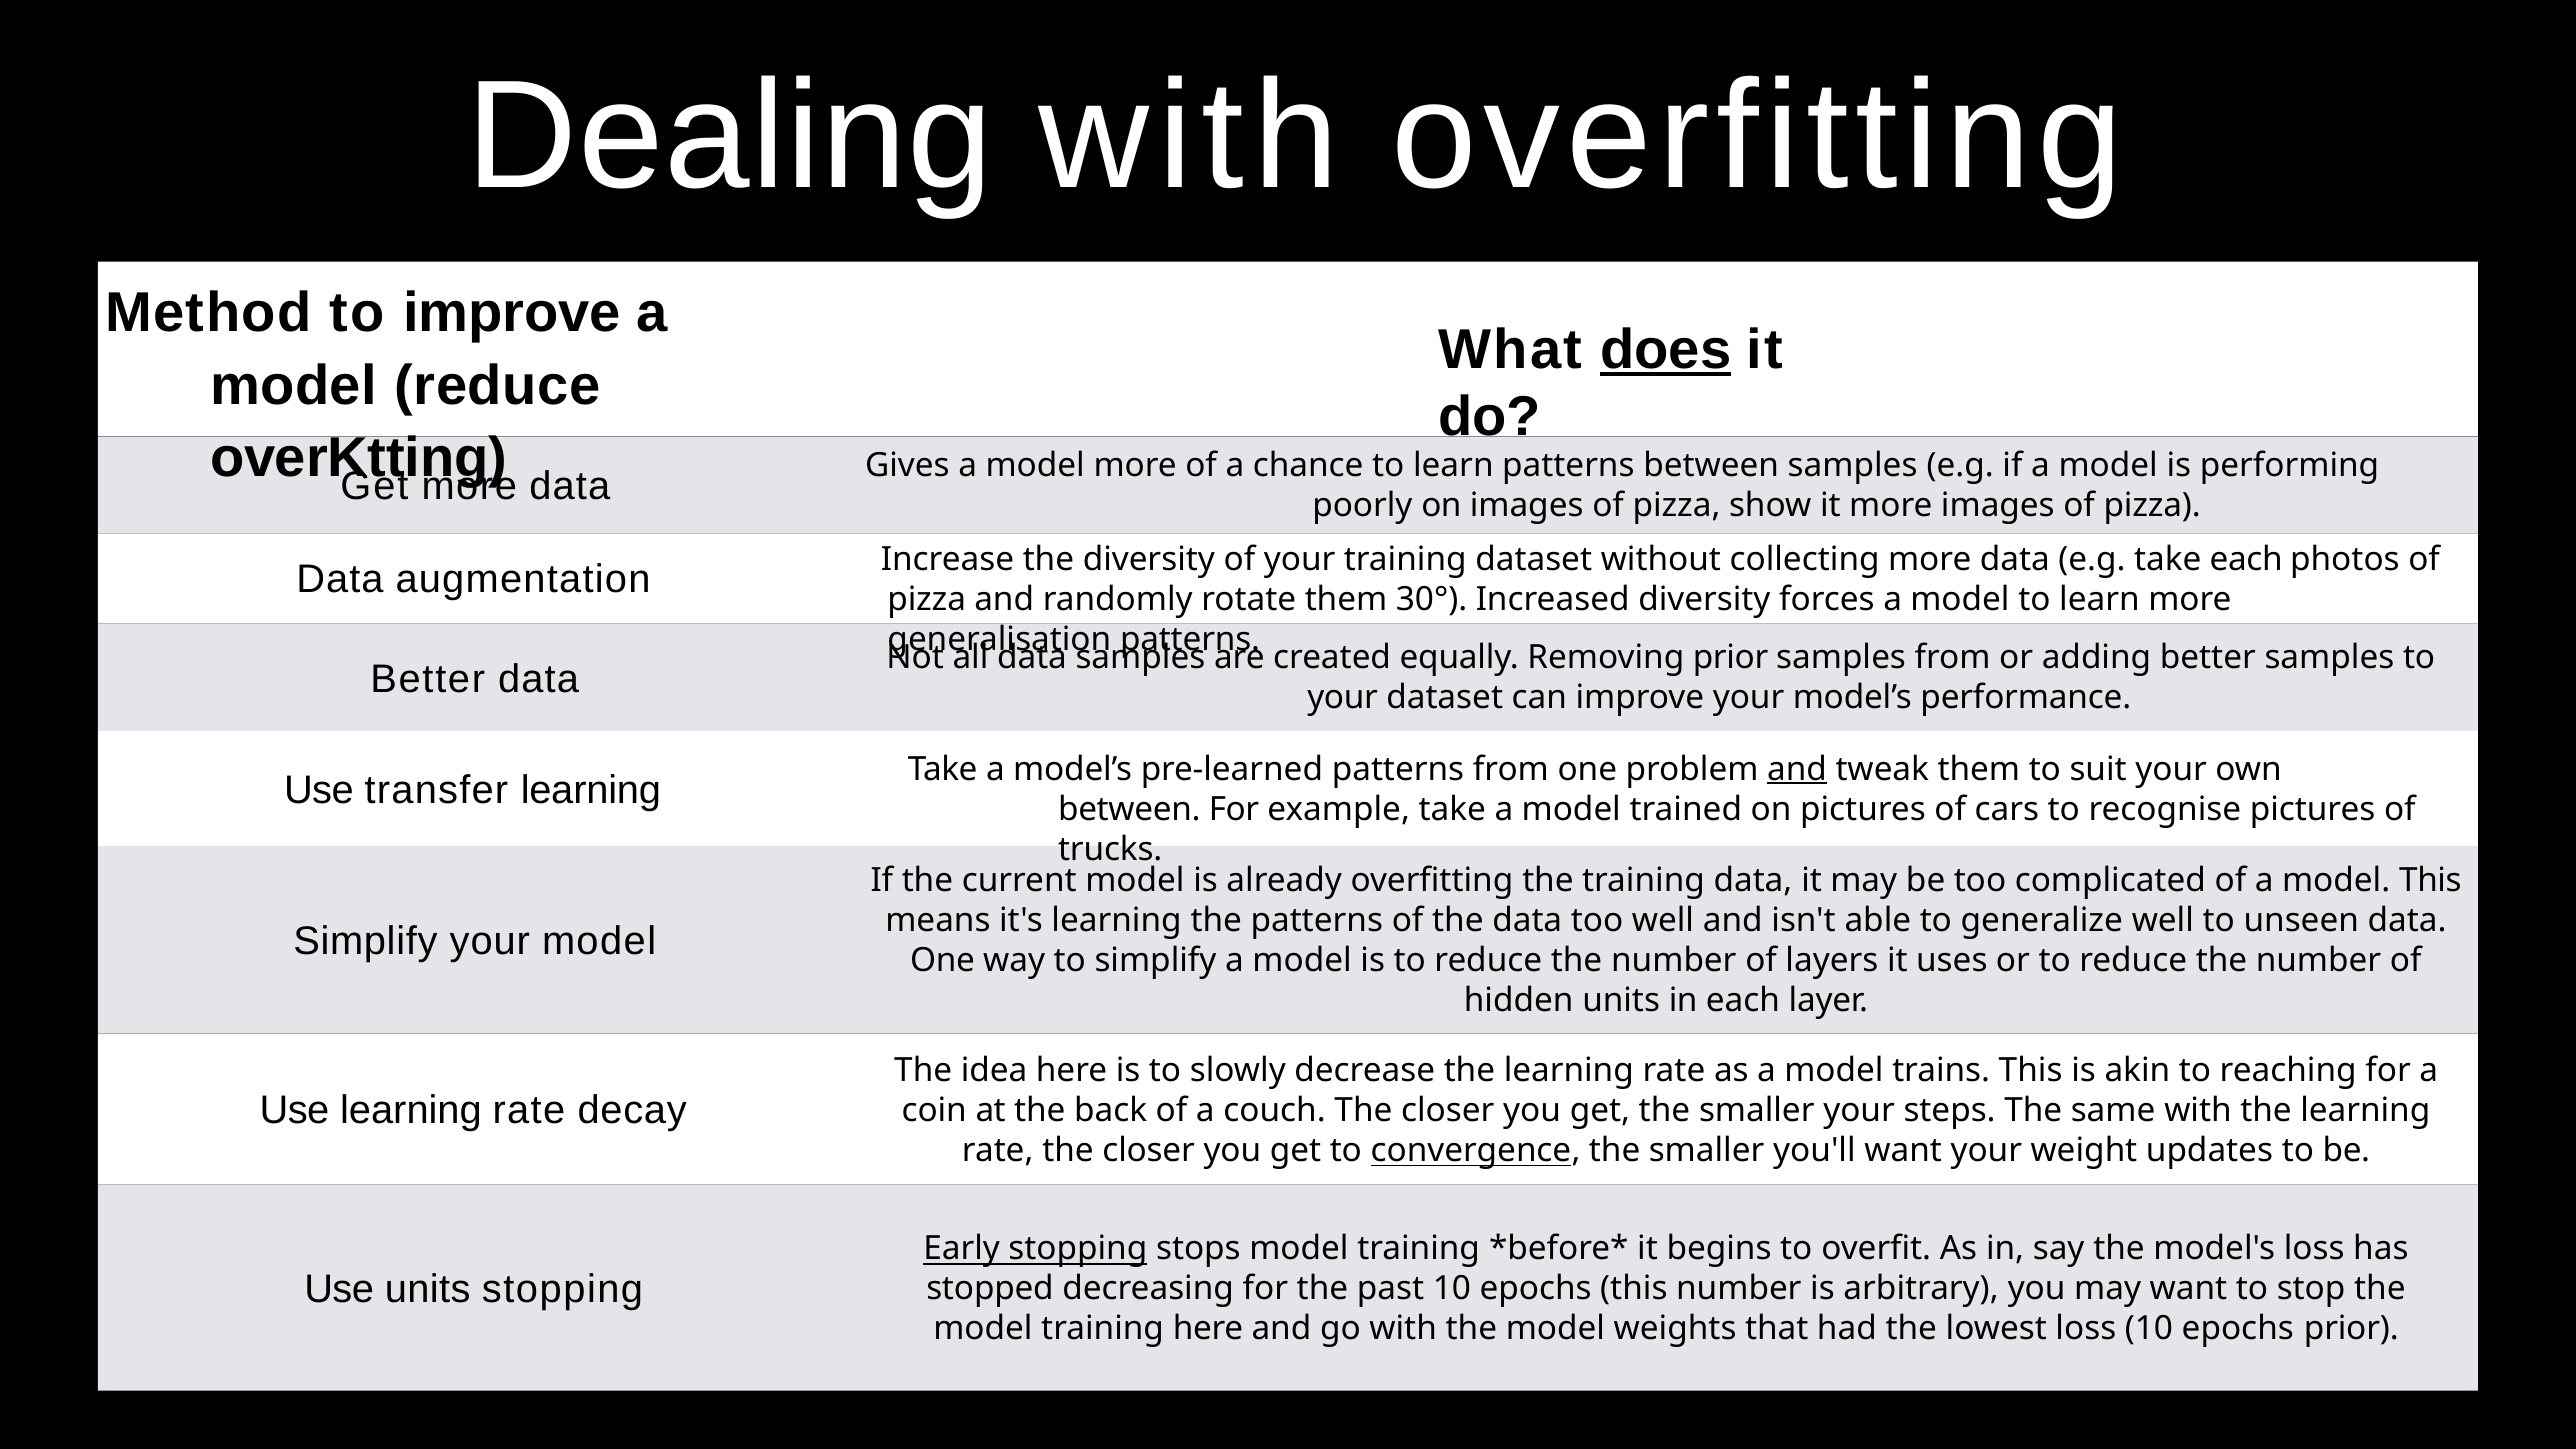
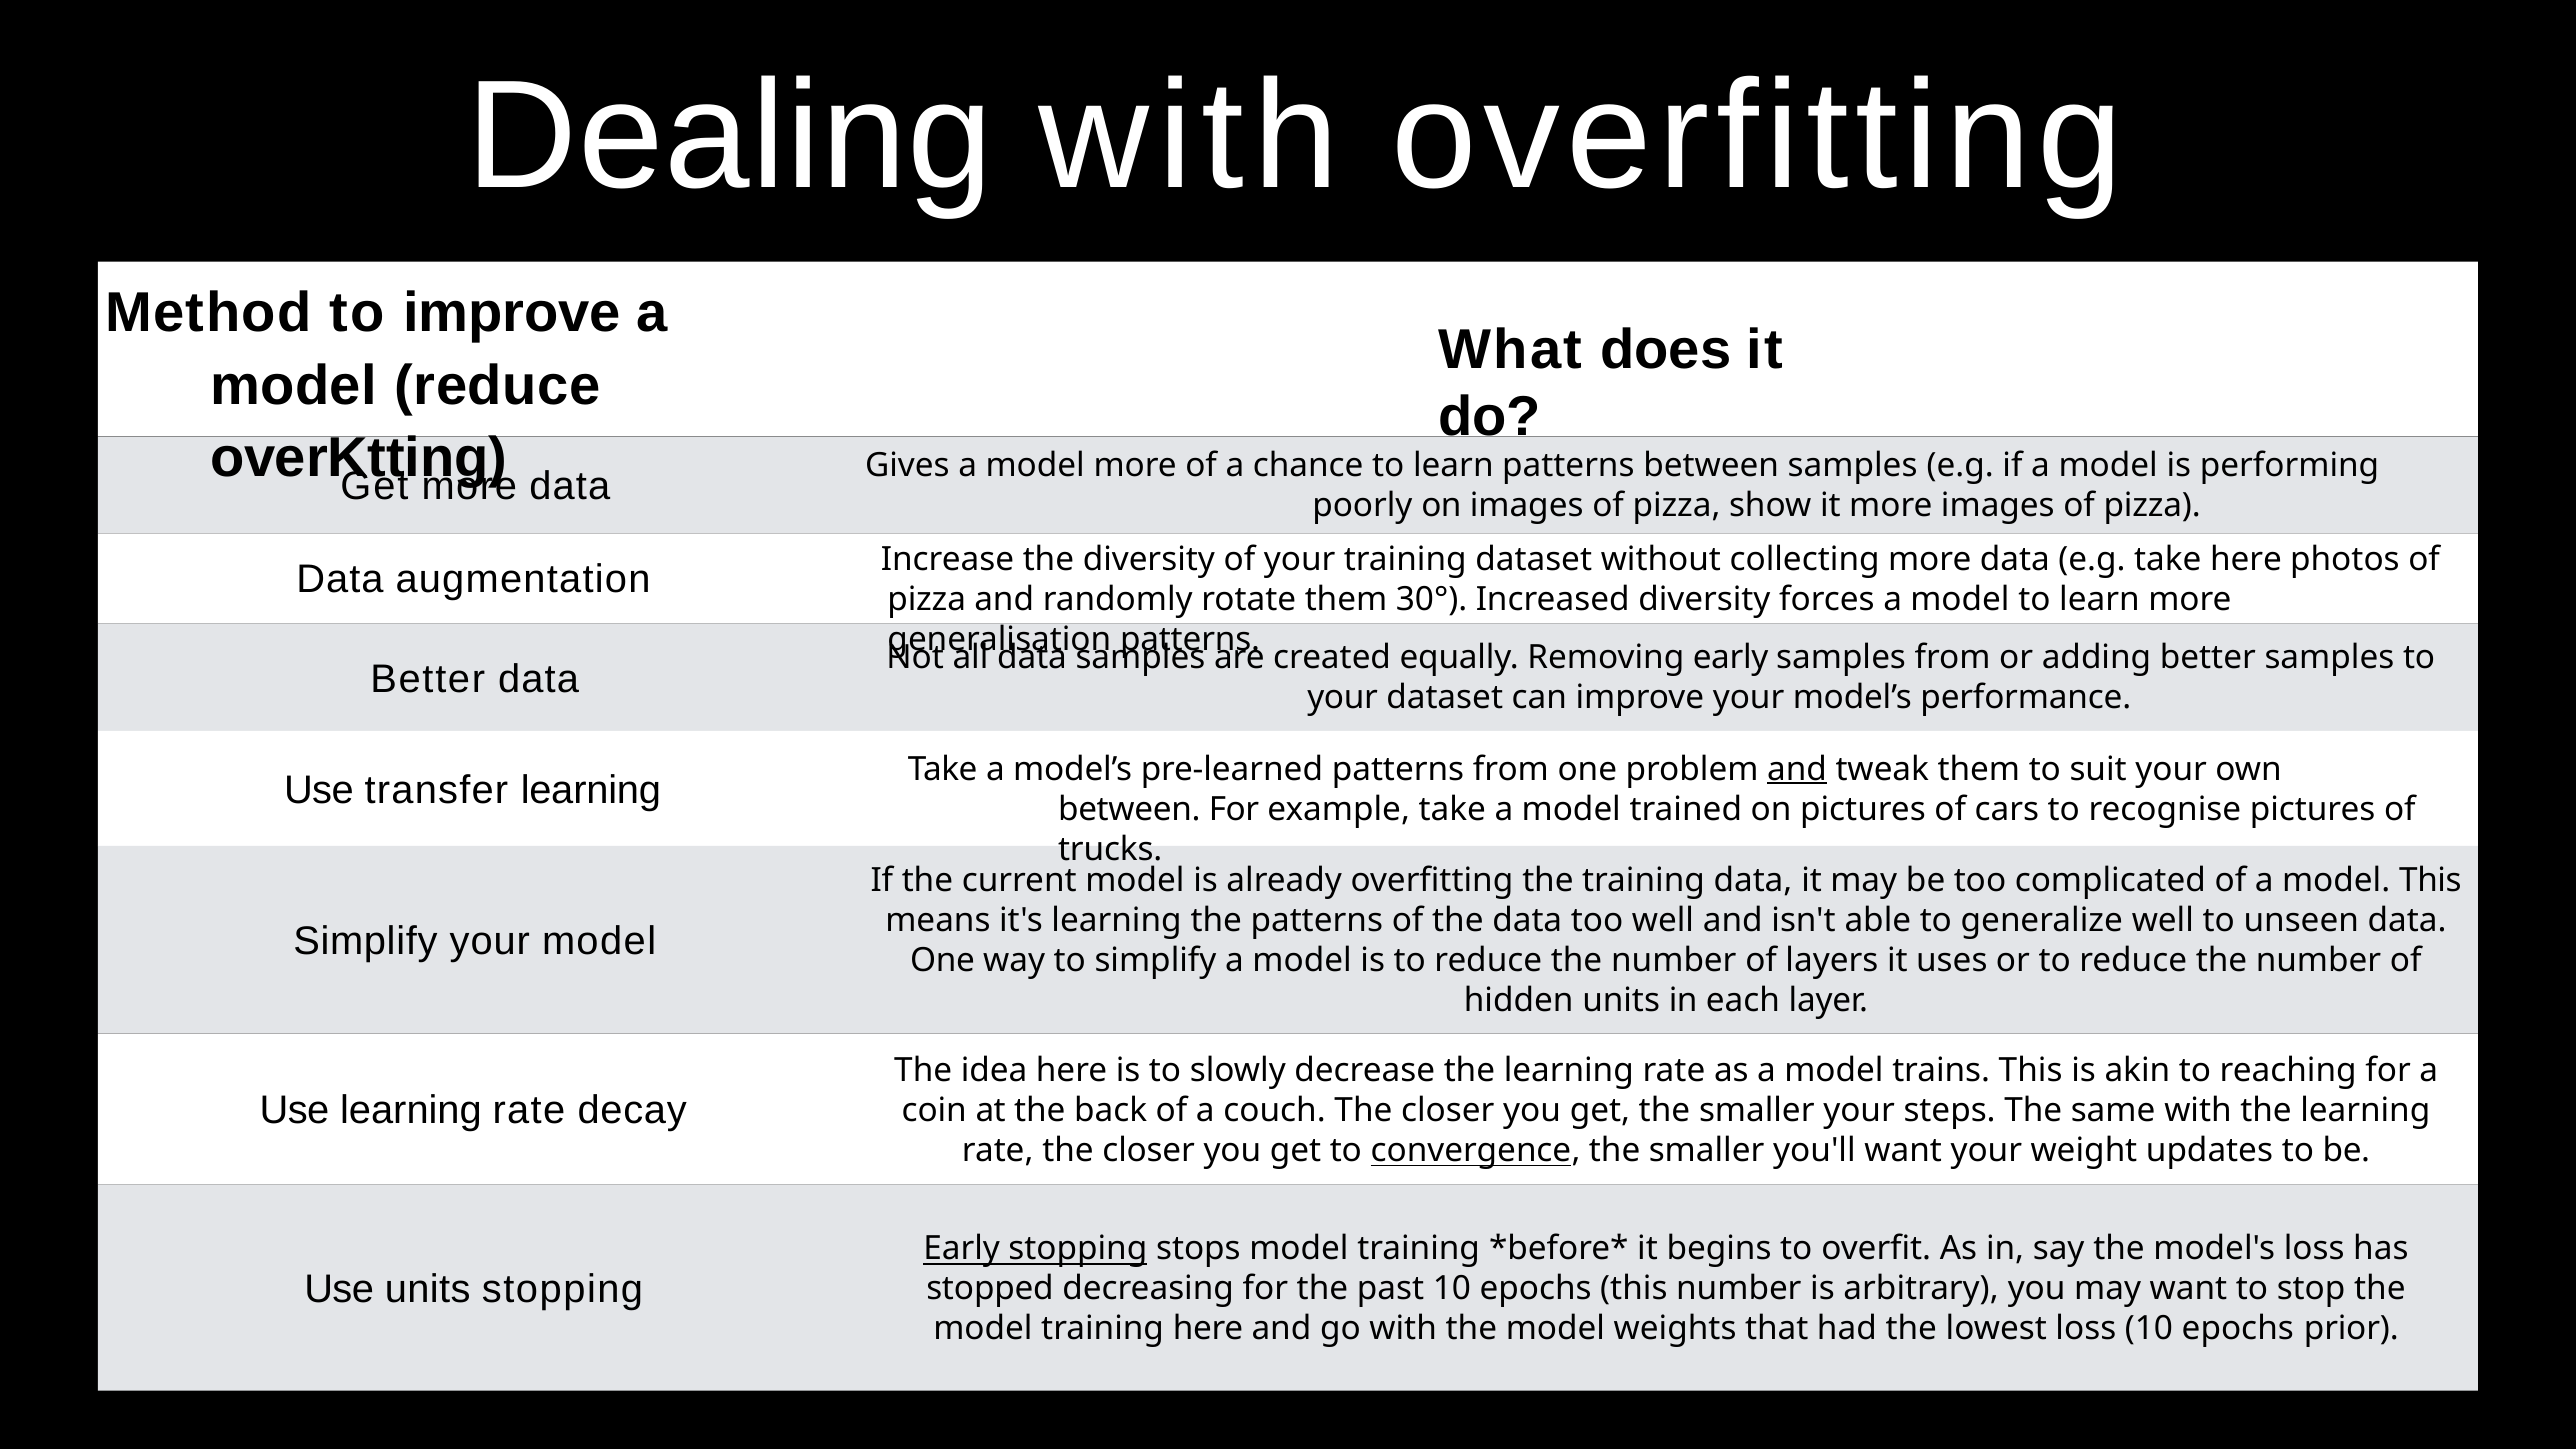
does underline: present -> none (1666, 350)
take each: each -> here (2246, 560)
Removing prior: prior -> early (1731, 658)
